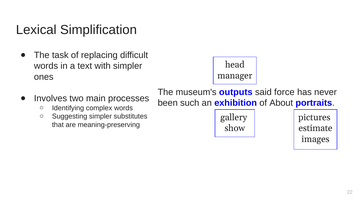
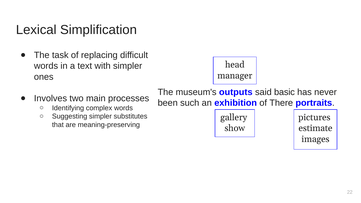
force: force -> basic (284, 92)
About: About -> There (281, 103)
